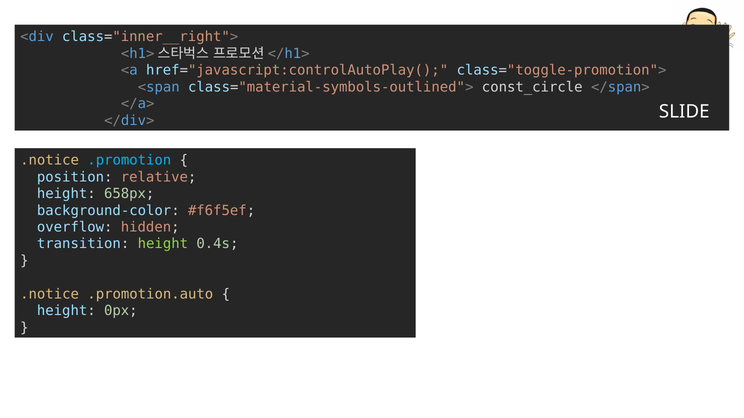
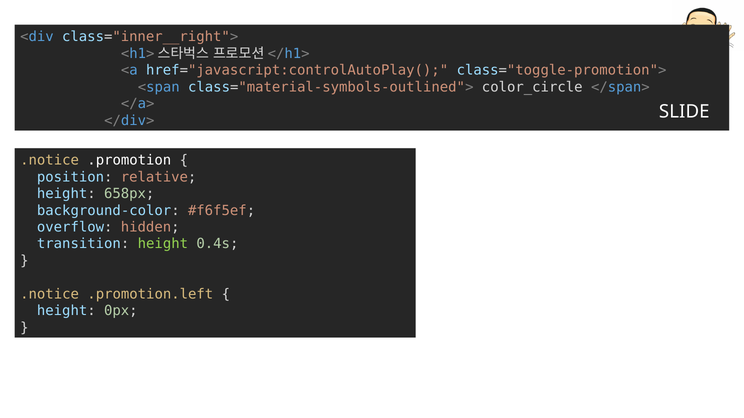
const_circle: const_circle -> color_circle (532, 87)
.promotion colour: light blue -> white (129, 160)
.promotion.auto: .promotion.auto -> .promotion.left (150, 294)
